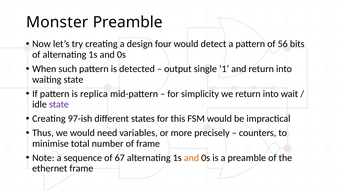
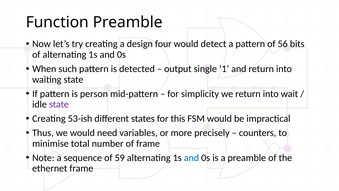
Monster: Monster -> Function (57, 22)
replica: replica -> person (94, 94)
97-ish: 97-ish -> 53-ish (80, 118)
67: 67 -> 59 (120, 158)
and colour: orange -> blue (191, 158)
